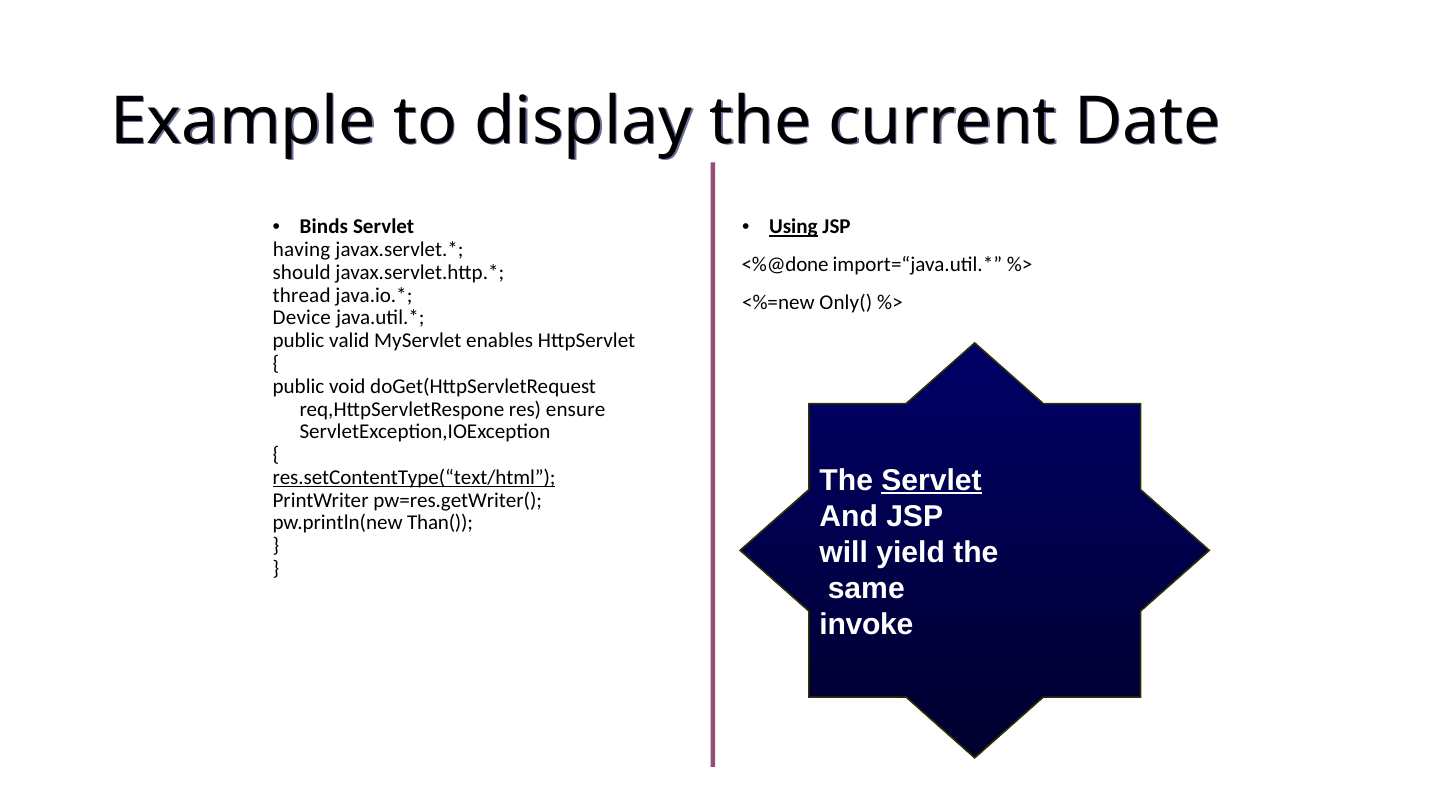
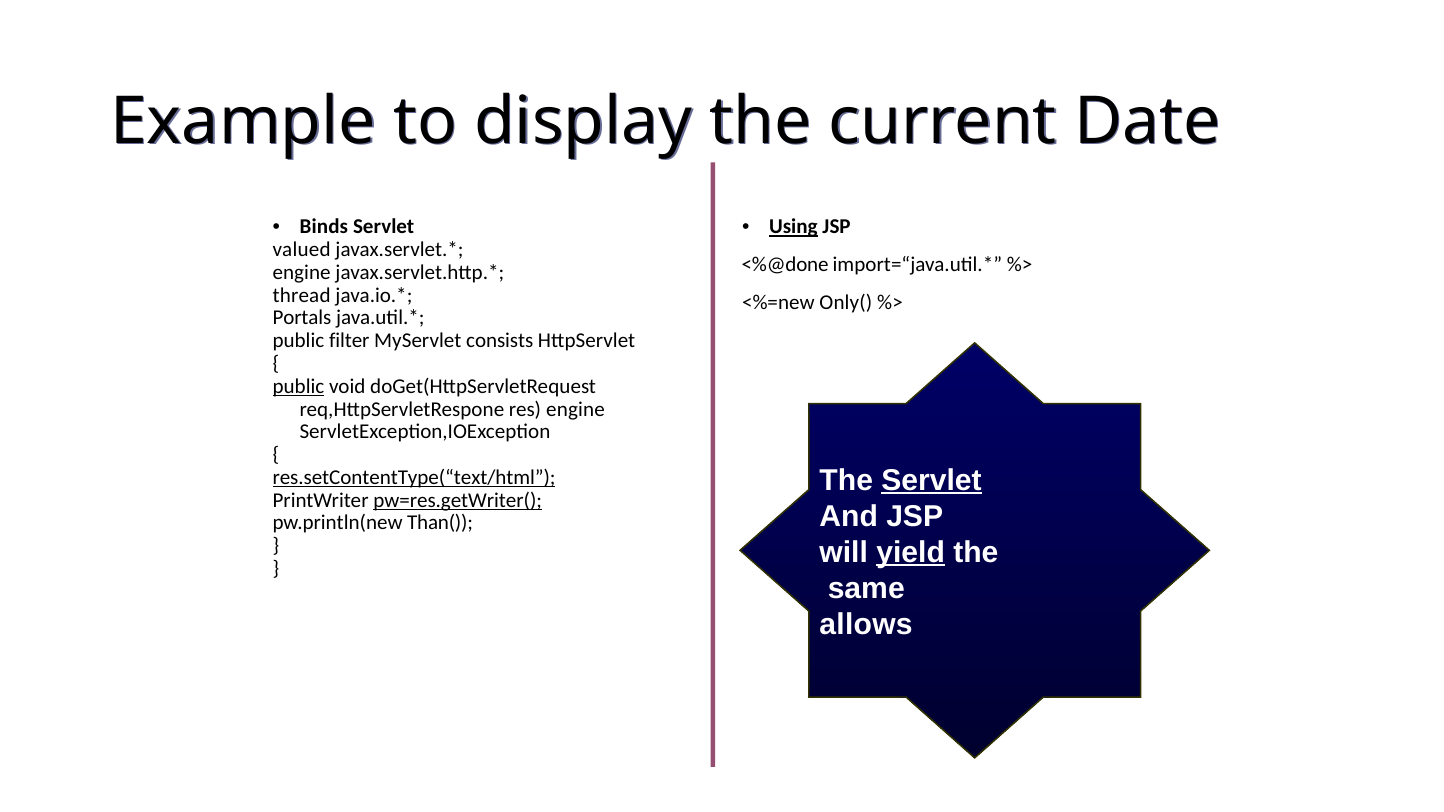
having: having -> valued (302, 250)
should: should -> engine (302, 273)
Device: Device -> Portals (302, 318)
valid: valid -> filter (349, 341)
enables: enables -> consists (500, 341)
public underline: none -> present (298, 386)
res ensure: ensure -> engine (576, 409)
pw=res.getWriter( underline: none -> present (458, 500)
yield underline: none -> present (911, 553)
invoke: invoke -> allows (866, 625)
